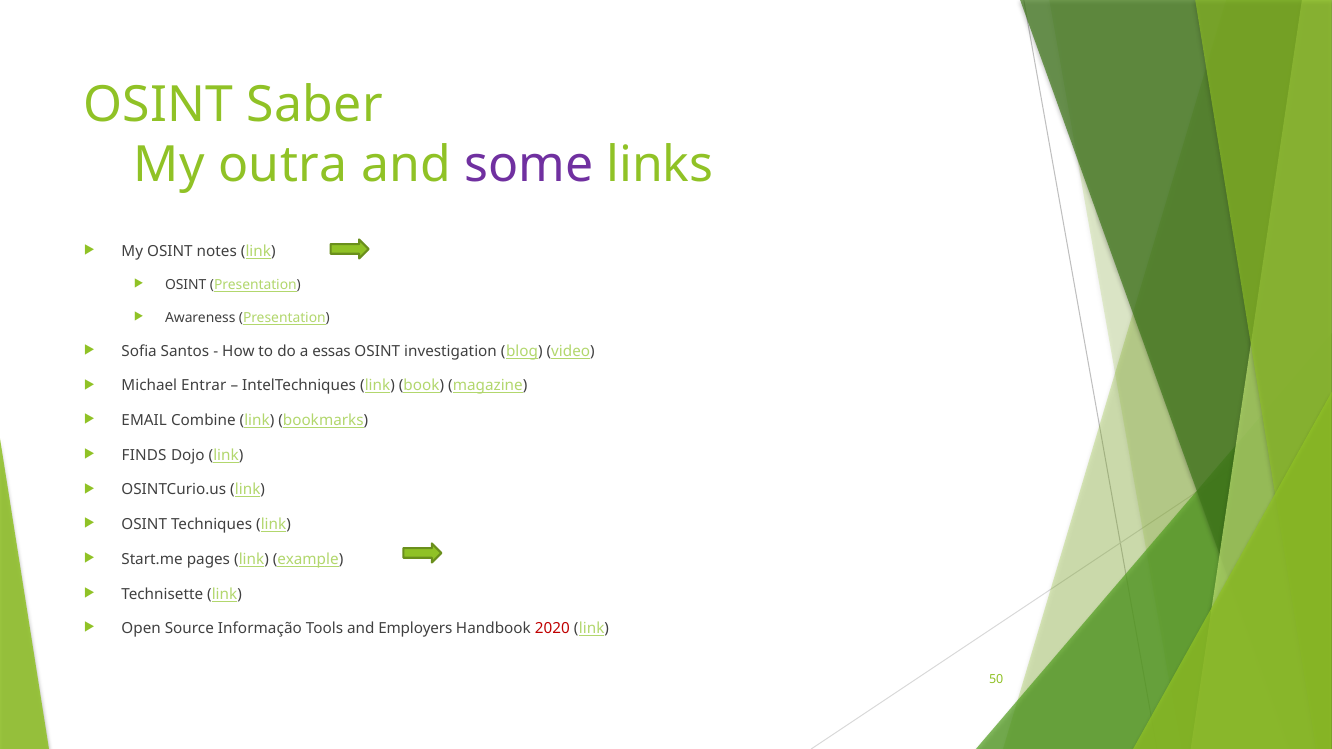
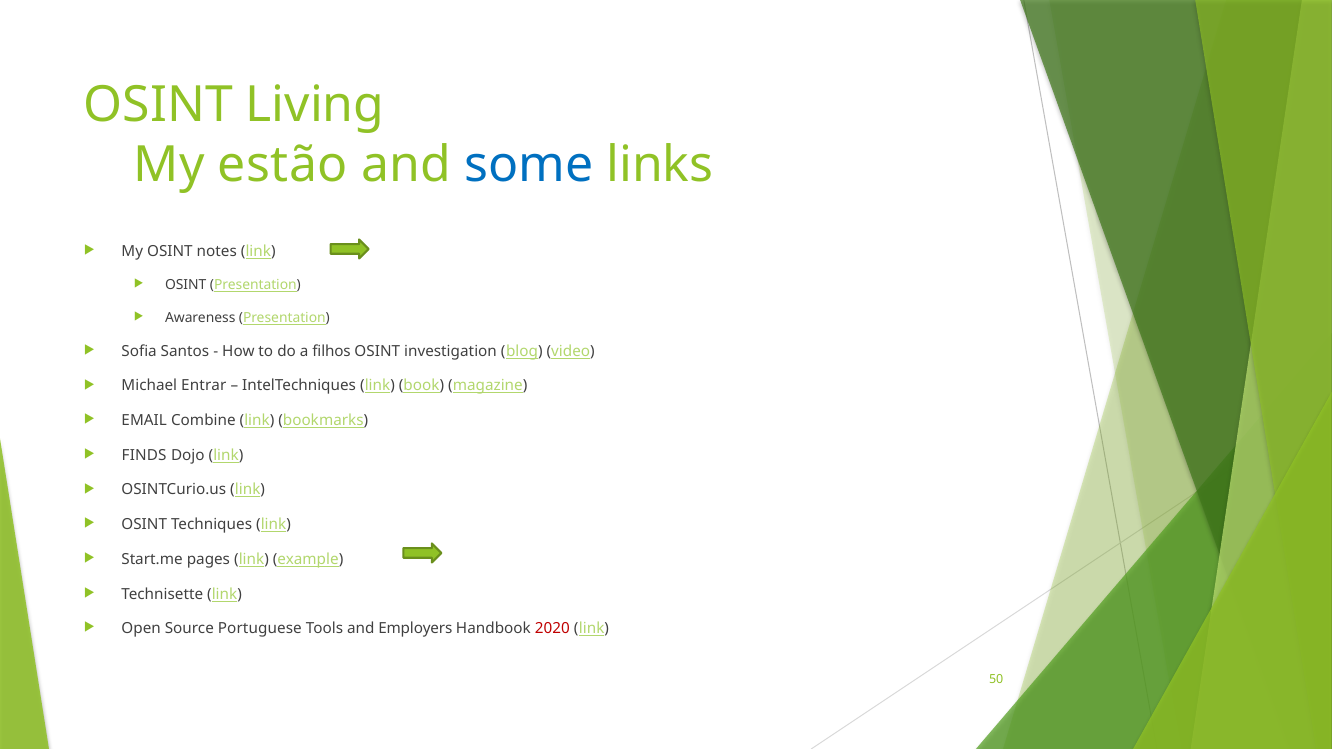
Saber: Saber -> Living (315, 105)
outra: outra -> estão (283, 165)
some colour: purple -> blue (529, 165)
essas: essas -> filhos (332, 351)
Informação: Informação -> Portuguese (260, 629)
